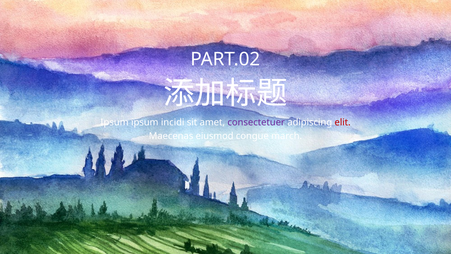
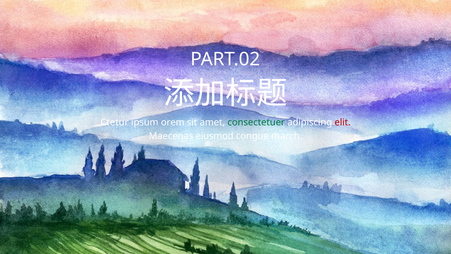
Ipsum: Ipsum -> Ctetur (114, 122)
incidi: incidi -> orem (173, 122)
consectetuer colour: purple -> green (256, 122)
